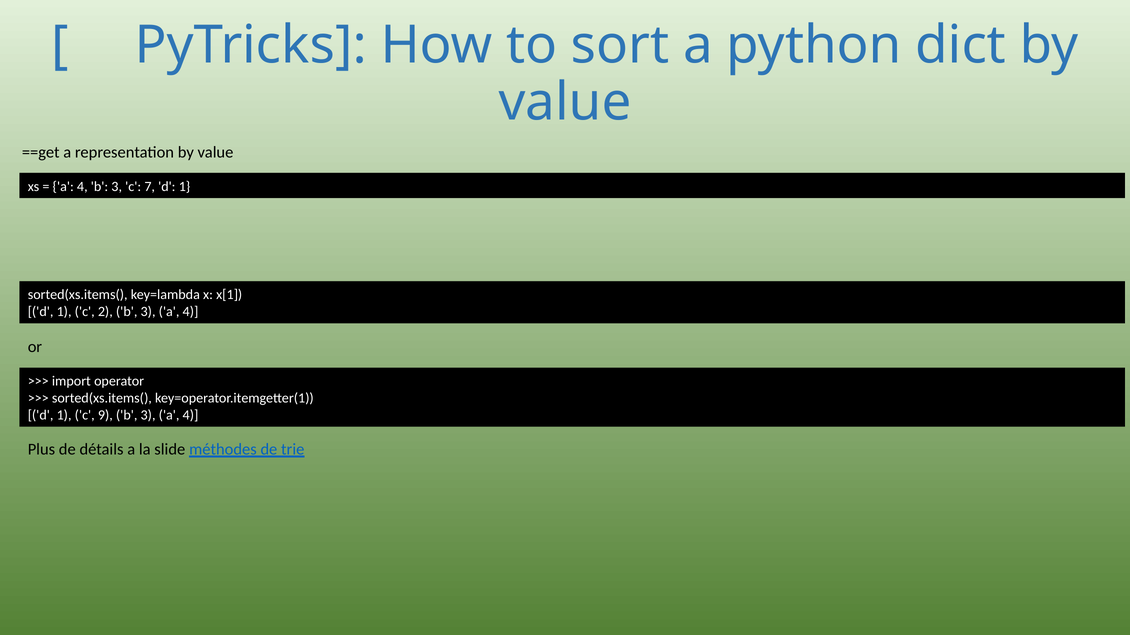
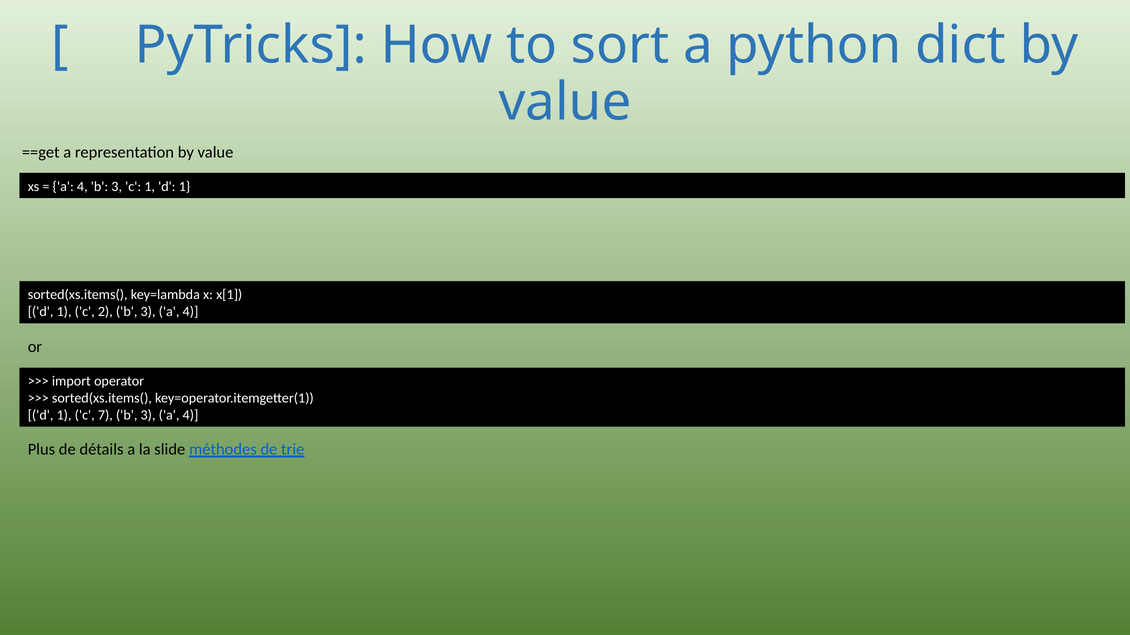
c 7: 7 -> 1 (150, 187)
9: 9 -> 7 (105, 416)
